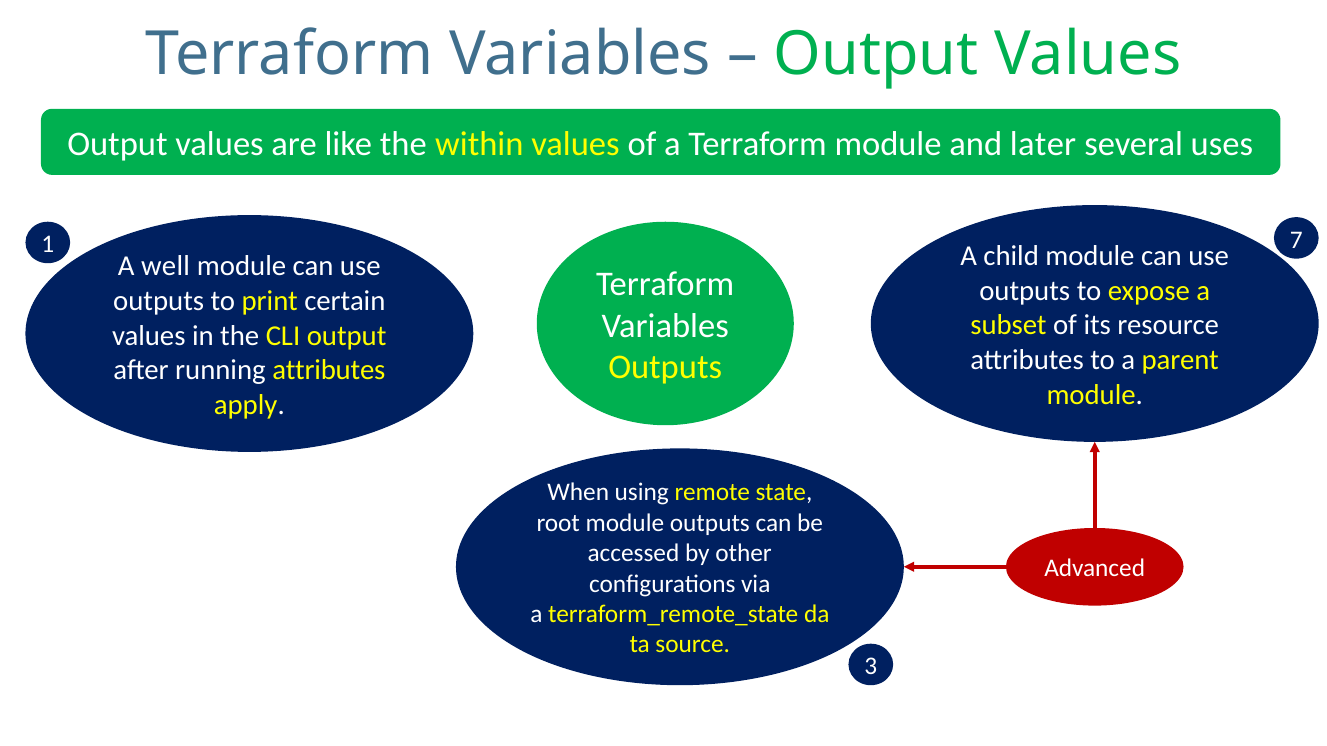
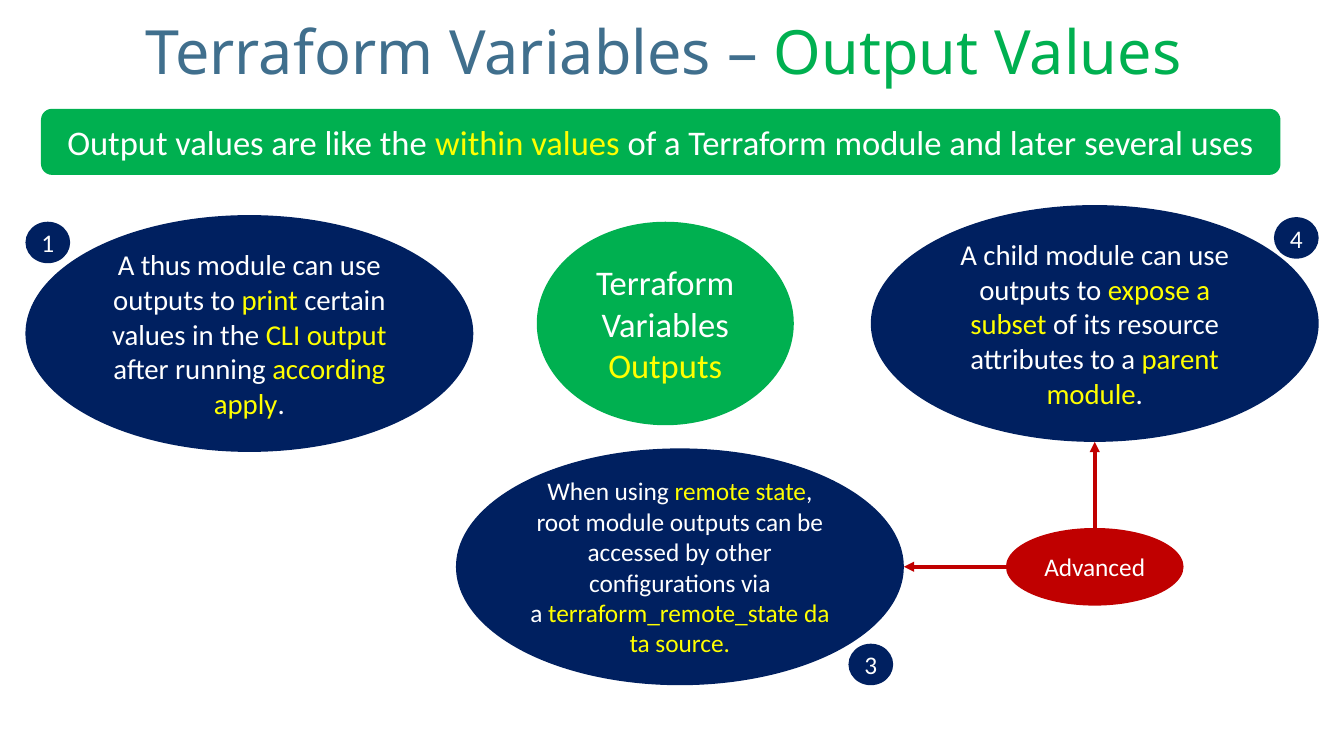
7: 7 -> 4 (1296, 240)
well: well -> thus (166, 267)
running attributes: attributes -> according (329, 370)
